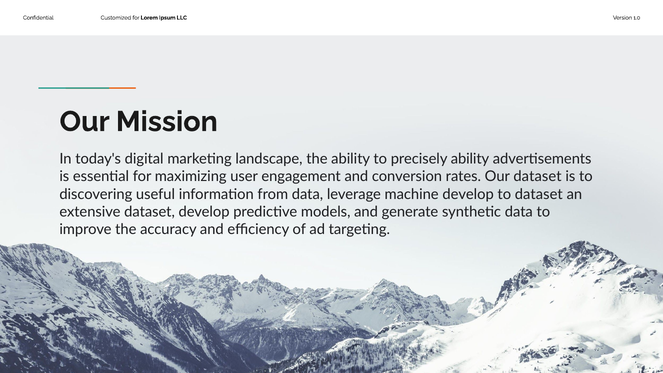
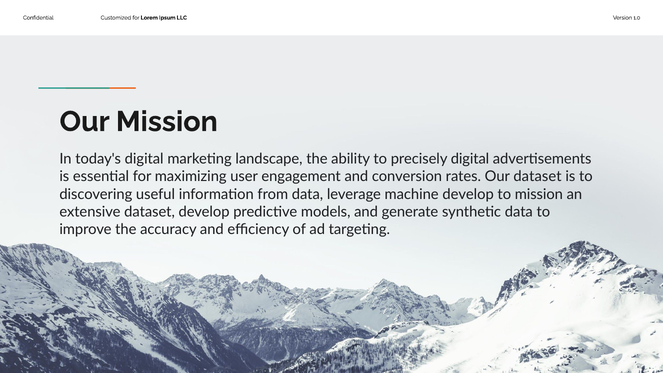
precisely ability: ability -> digital (470, 159)
to dataset: dataset -> mission (539, 194)
